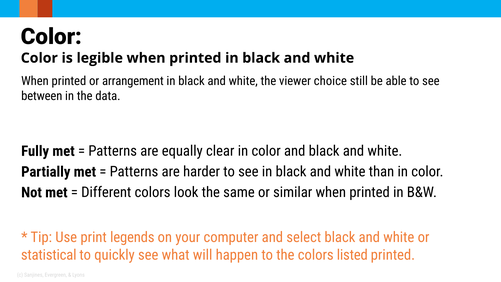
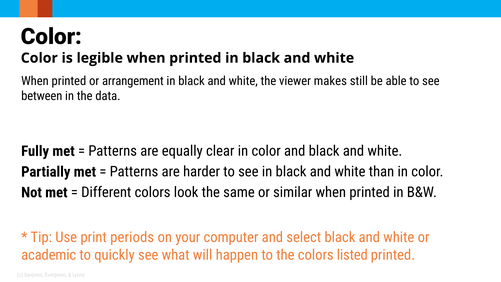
choice: choice -> makes (330, 81)
legends: legends -> periods (132, 237)
statistical: statistical -> academic (49, 255)
